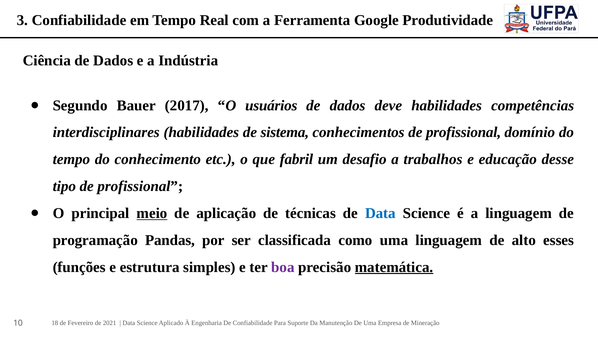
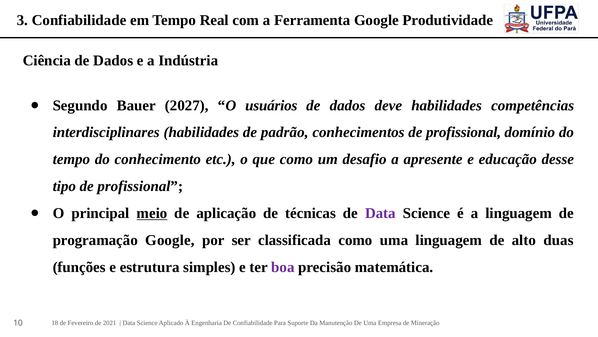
2017: 2017 -> 2027 (187, 105)
sistema: sistema -> padrão (285, 132)
que fabril: fabril -> como (296, 159)
trabalhos: trabalhos -> apresente (433, 159)
Data colour: blue -> purple (380, 213)
programação Pandas: Pandas -> Google (170, 240)
esses: esses -> duas (559, 240)
matemática underline: present -> none (394, 267)
